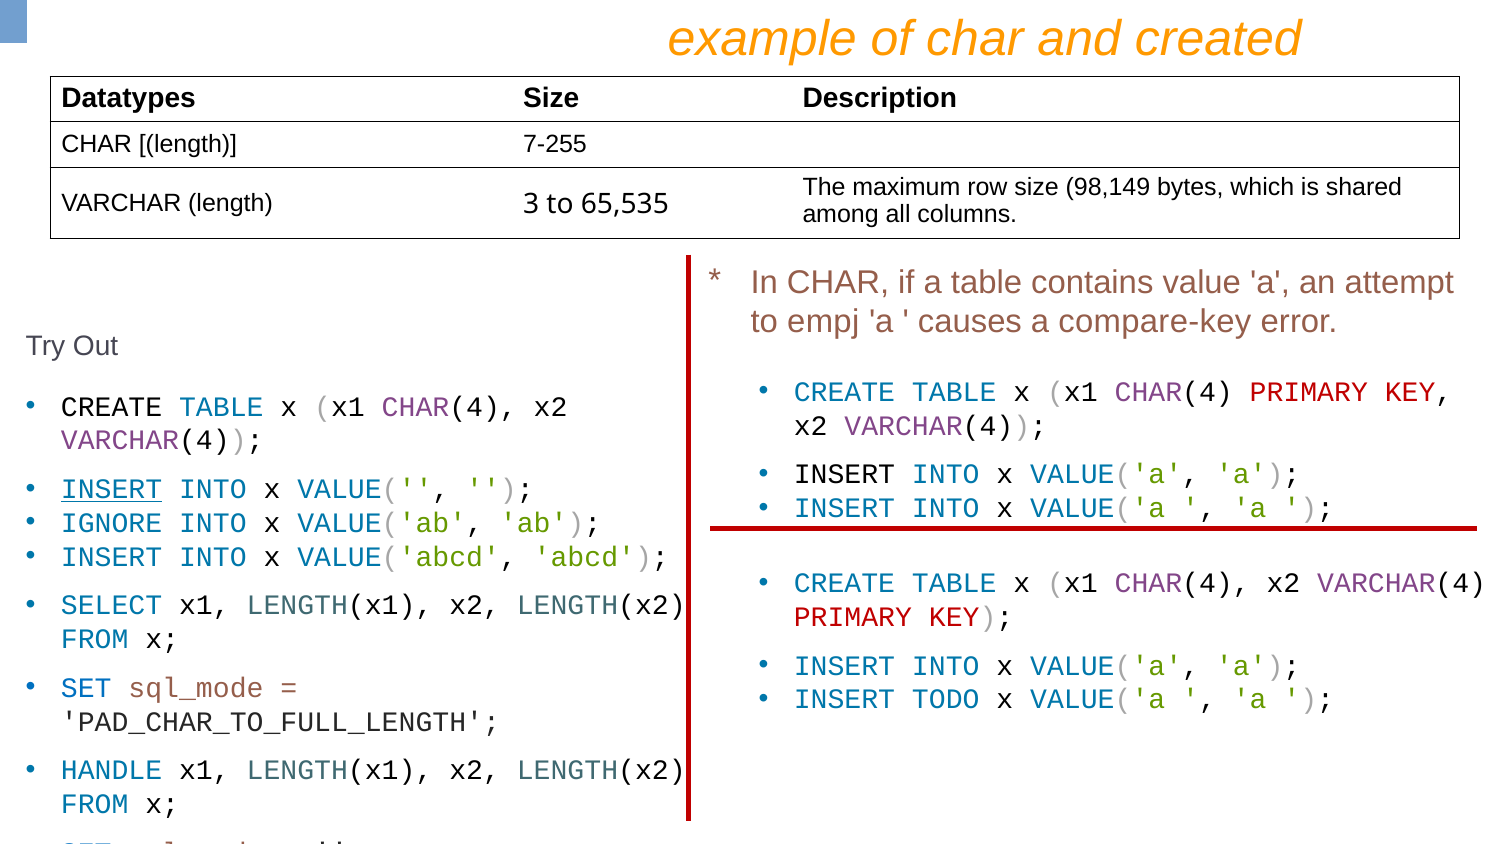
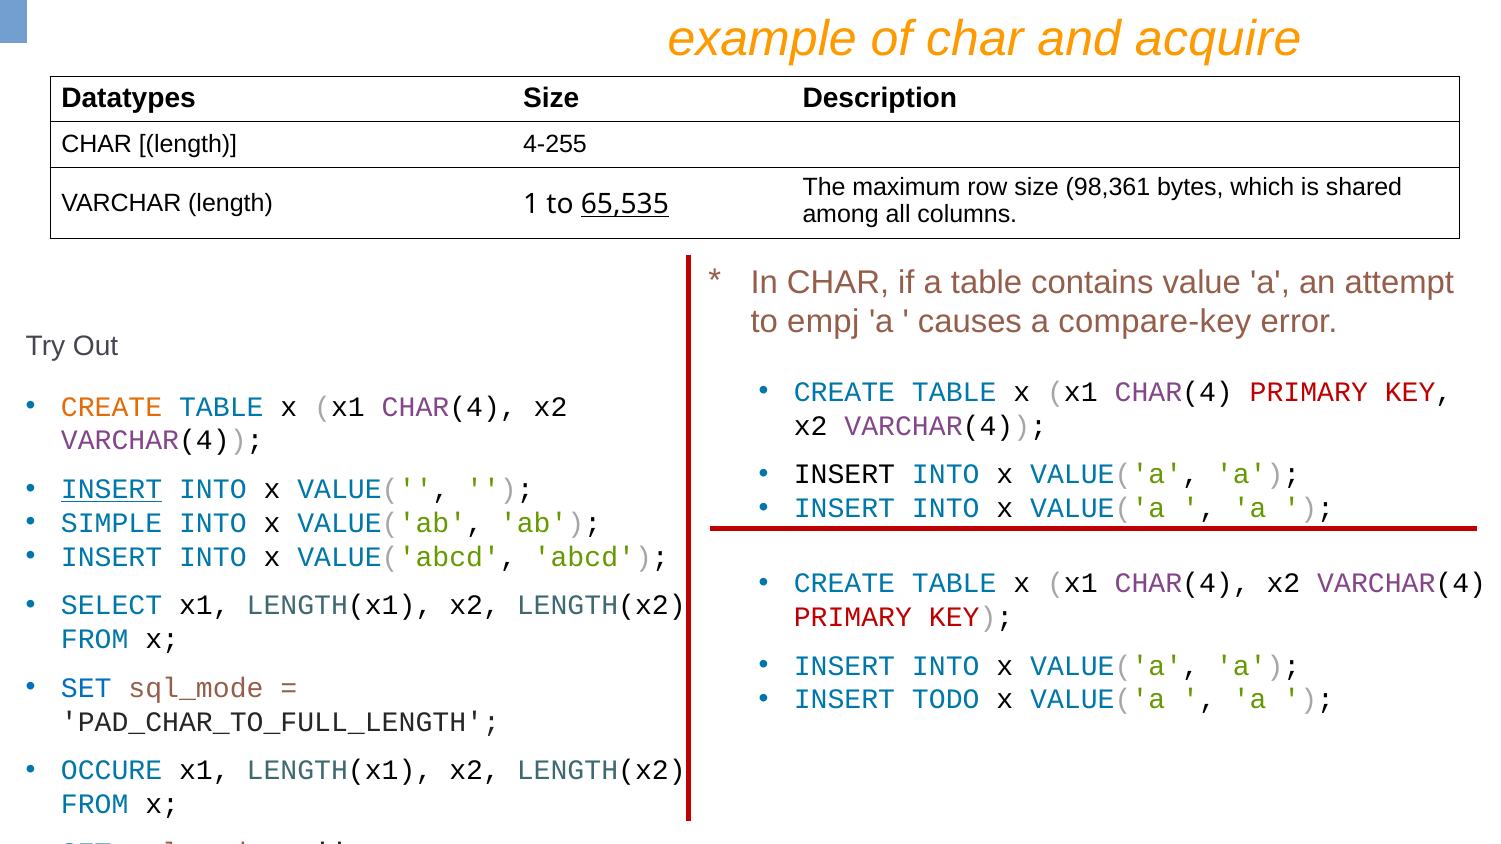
created: created -> acquire (1218, 39)
7-255: 7-255 -> 4-255 (555, 145)
98,149: 98,149 -> 98,361 (1108, 187)
3: 3 -> 1 (531, 204)
65,535 underline: none -> present (625, 204)
CREATE colour: black -> orange (112, 407)
IGNORE: IGNORE -> SIMPLE (112, 523)
HANDLE: HANDLE -> OCCURE (112, 771)
